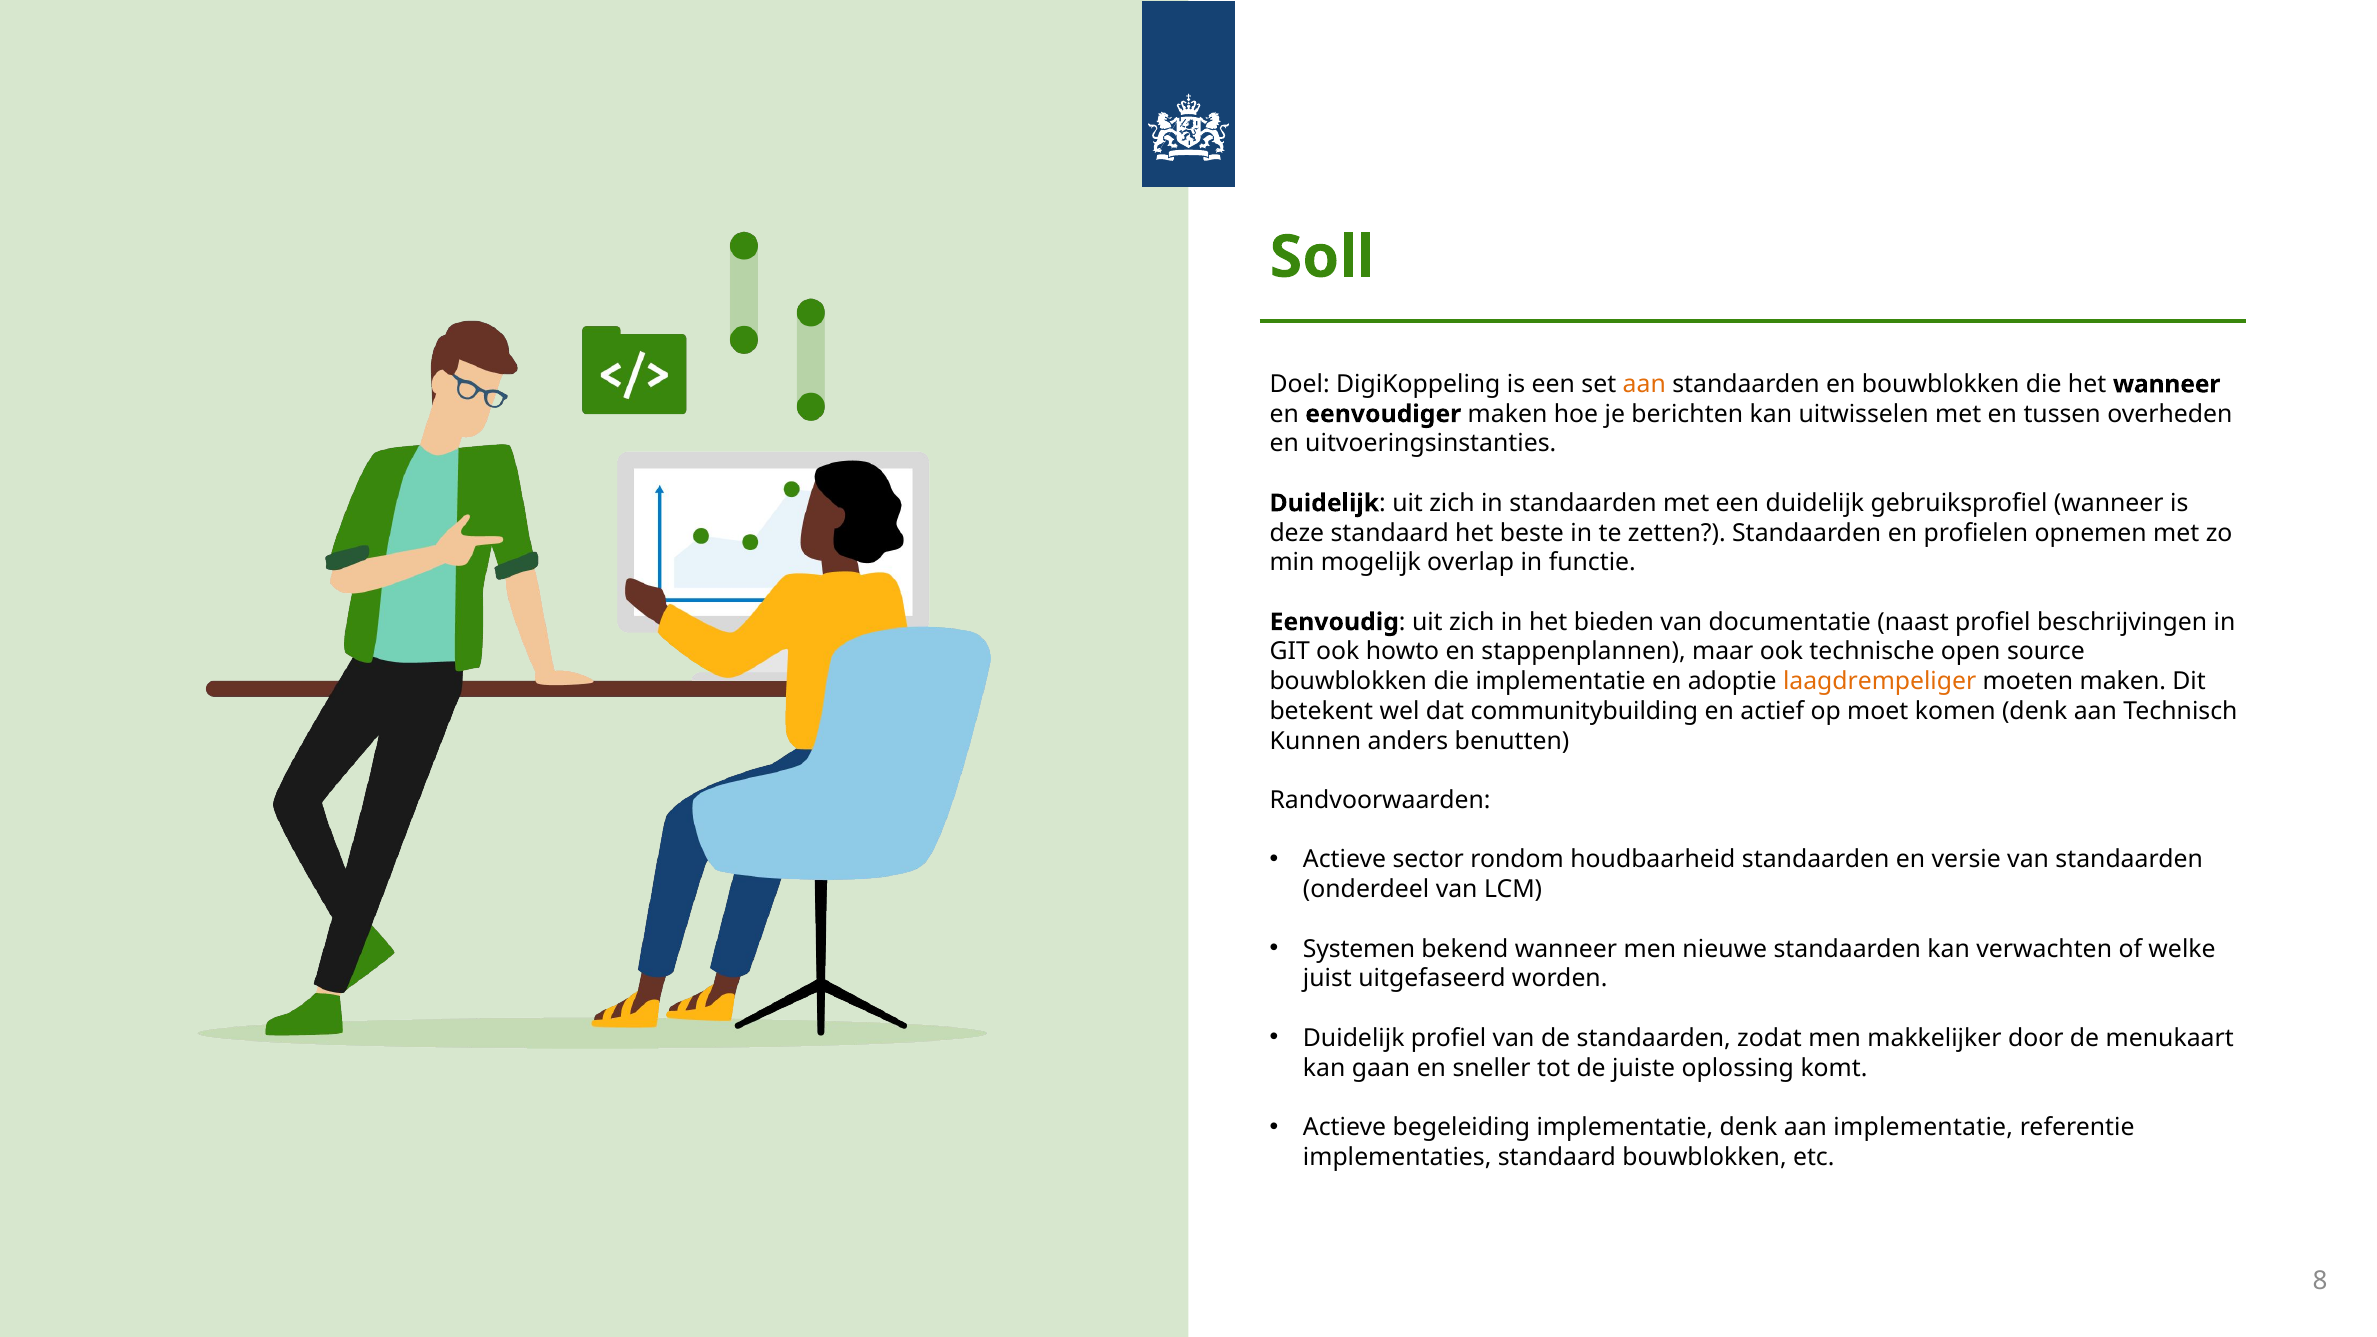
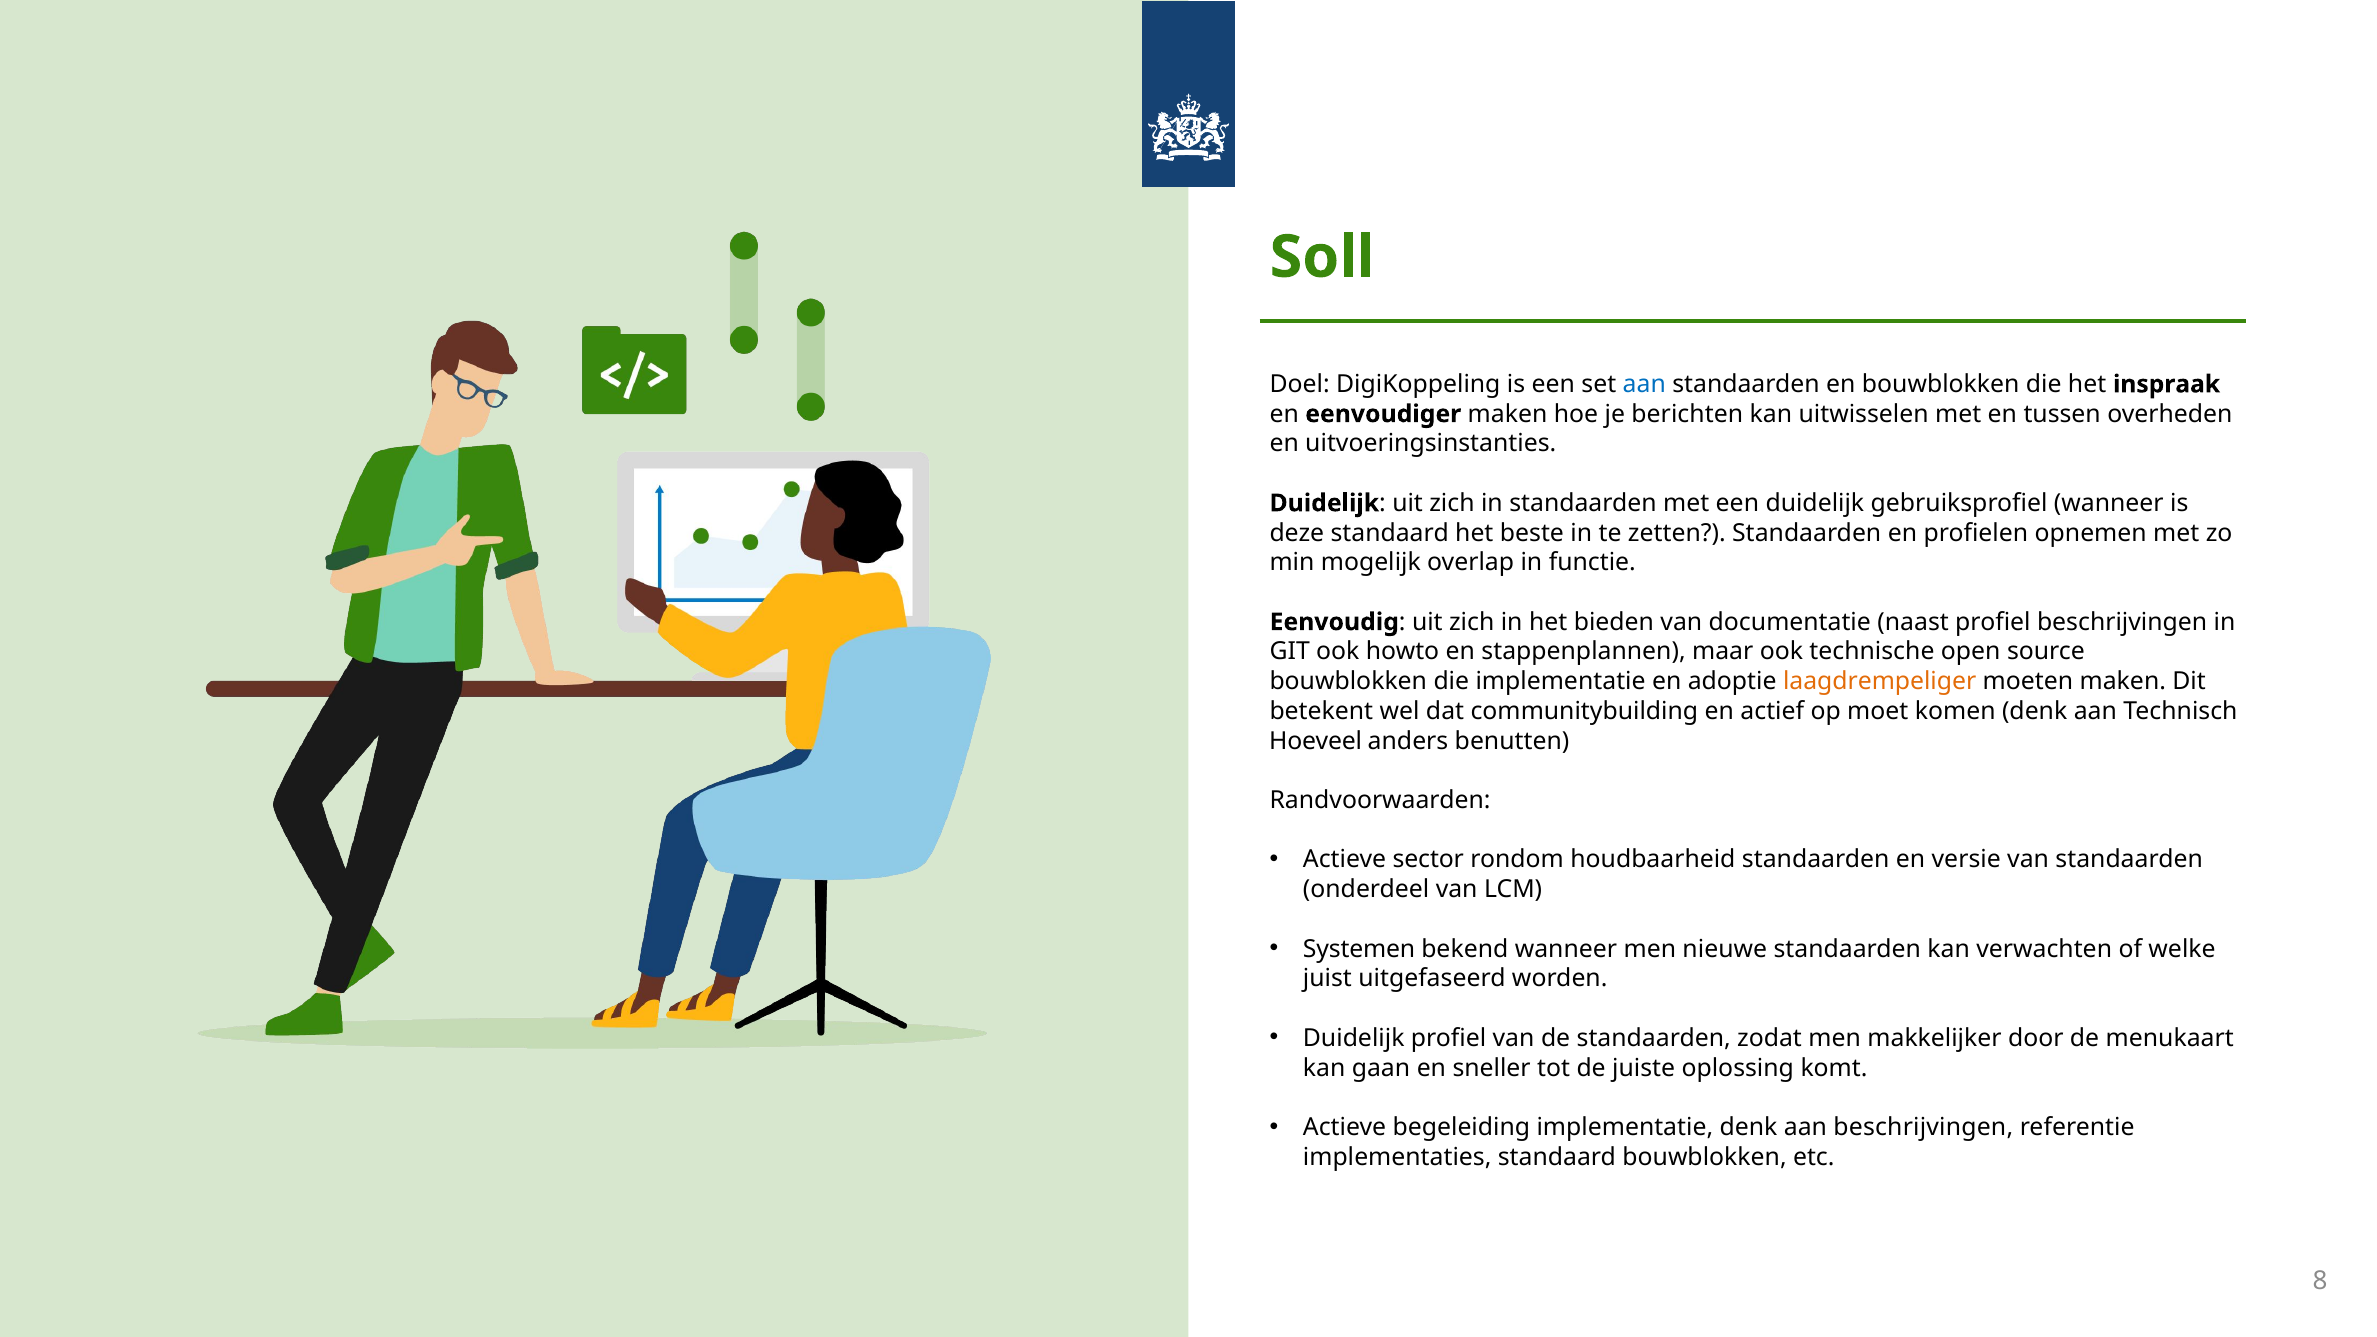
aan colour: orange -> blue (1644, 384)
het wanneer: wanneer -> inspraak (2167, 384)
Kunnen: Kunnen -> Hoeveel (1316, 741)
aan implementatie: implementatie -> beschrijvingen (1923, 1127)
